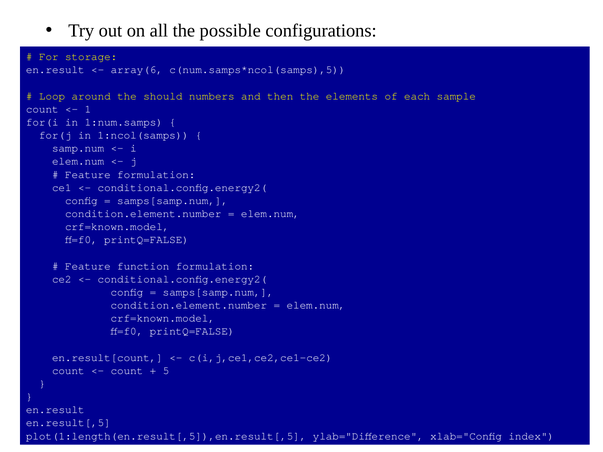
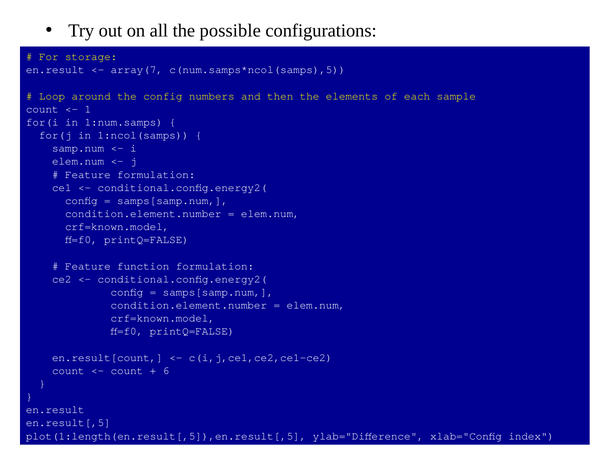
array(6: array(6 -> array(7 (137, 70)
the should: should -> config (163, 96)
5: 5 -> 6 (166, 371)
